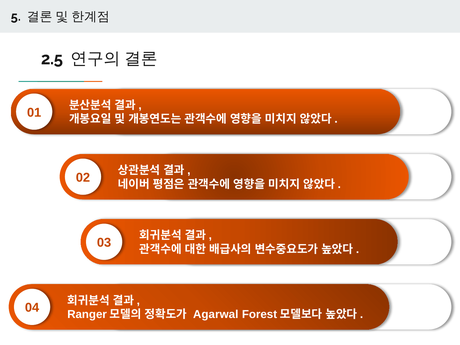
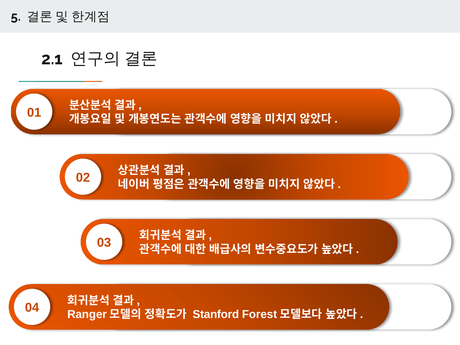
2.5: 2.5 -> 2.1 (52, 59)
Agarwal: Agarwal -> Stanford (216, 314)
